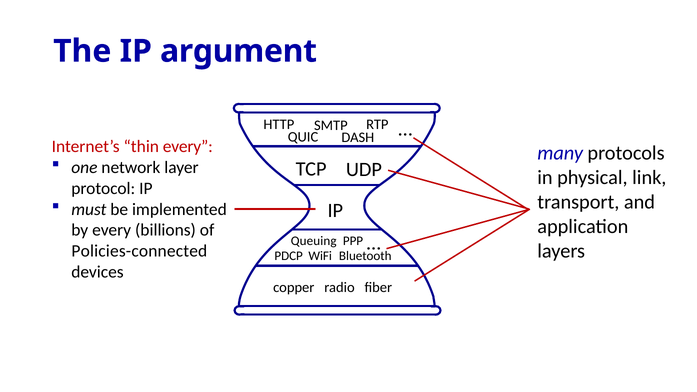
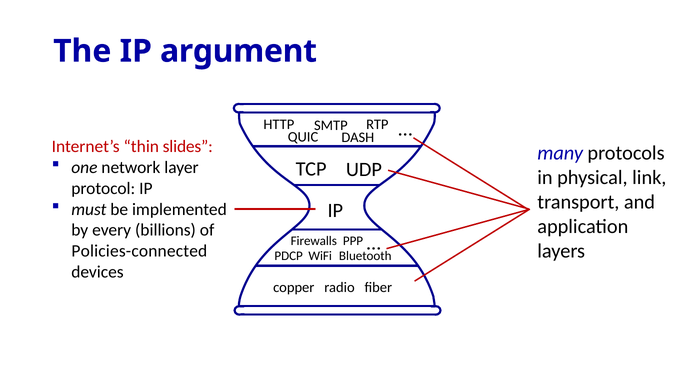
thin every: every -> slides (188, 147)
Queuing: Queuing -> Firewalls (314, 241)
